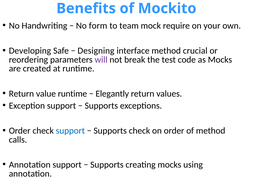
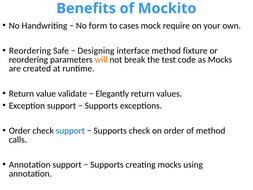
team: team -> cases (129, 26)
Developing: Developing -> Reordering (30, 51)
crucial: crucial -> fixture (195, 51)
will colour: purple -> orange (101, 60)
value runtime: runtime -> validate (72, 93)
